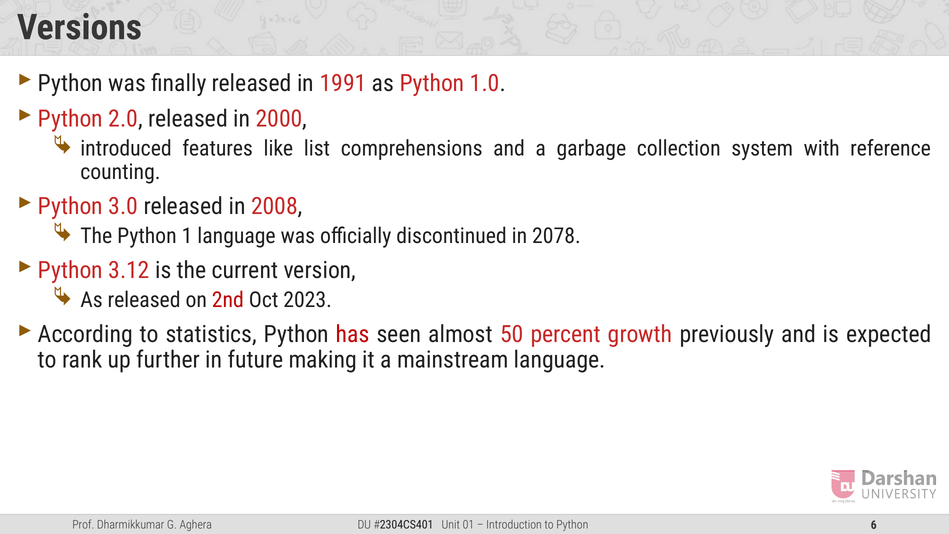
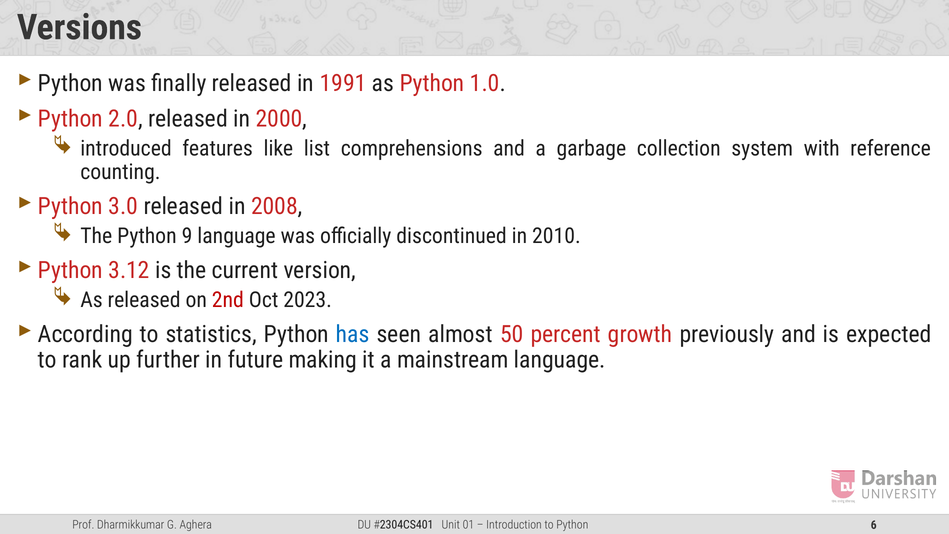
1: 1 -> 9 (187, 236)
2078: 2078 -> 2010 (556, 236)
has colour: red -> blue (353, 334)
